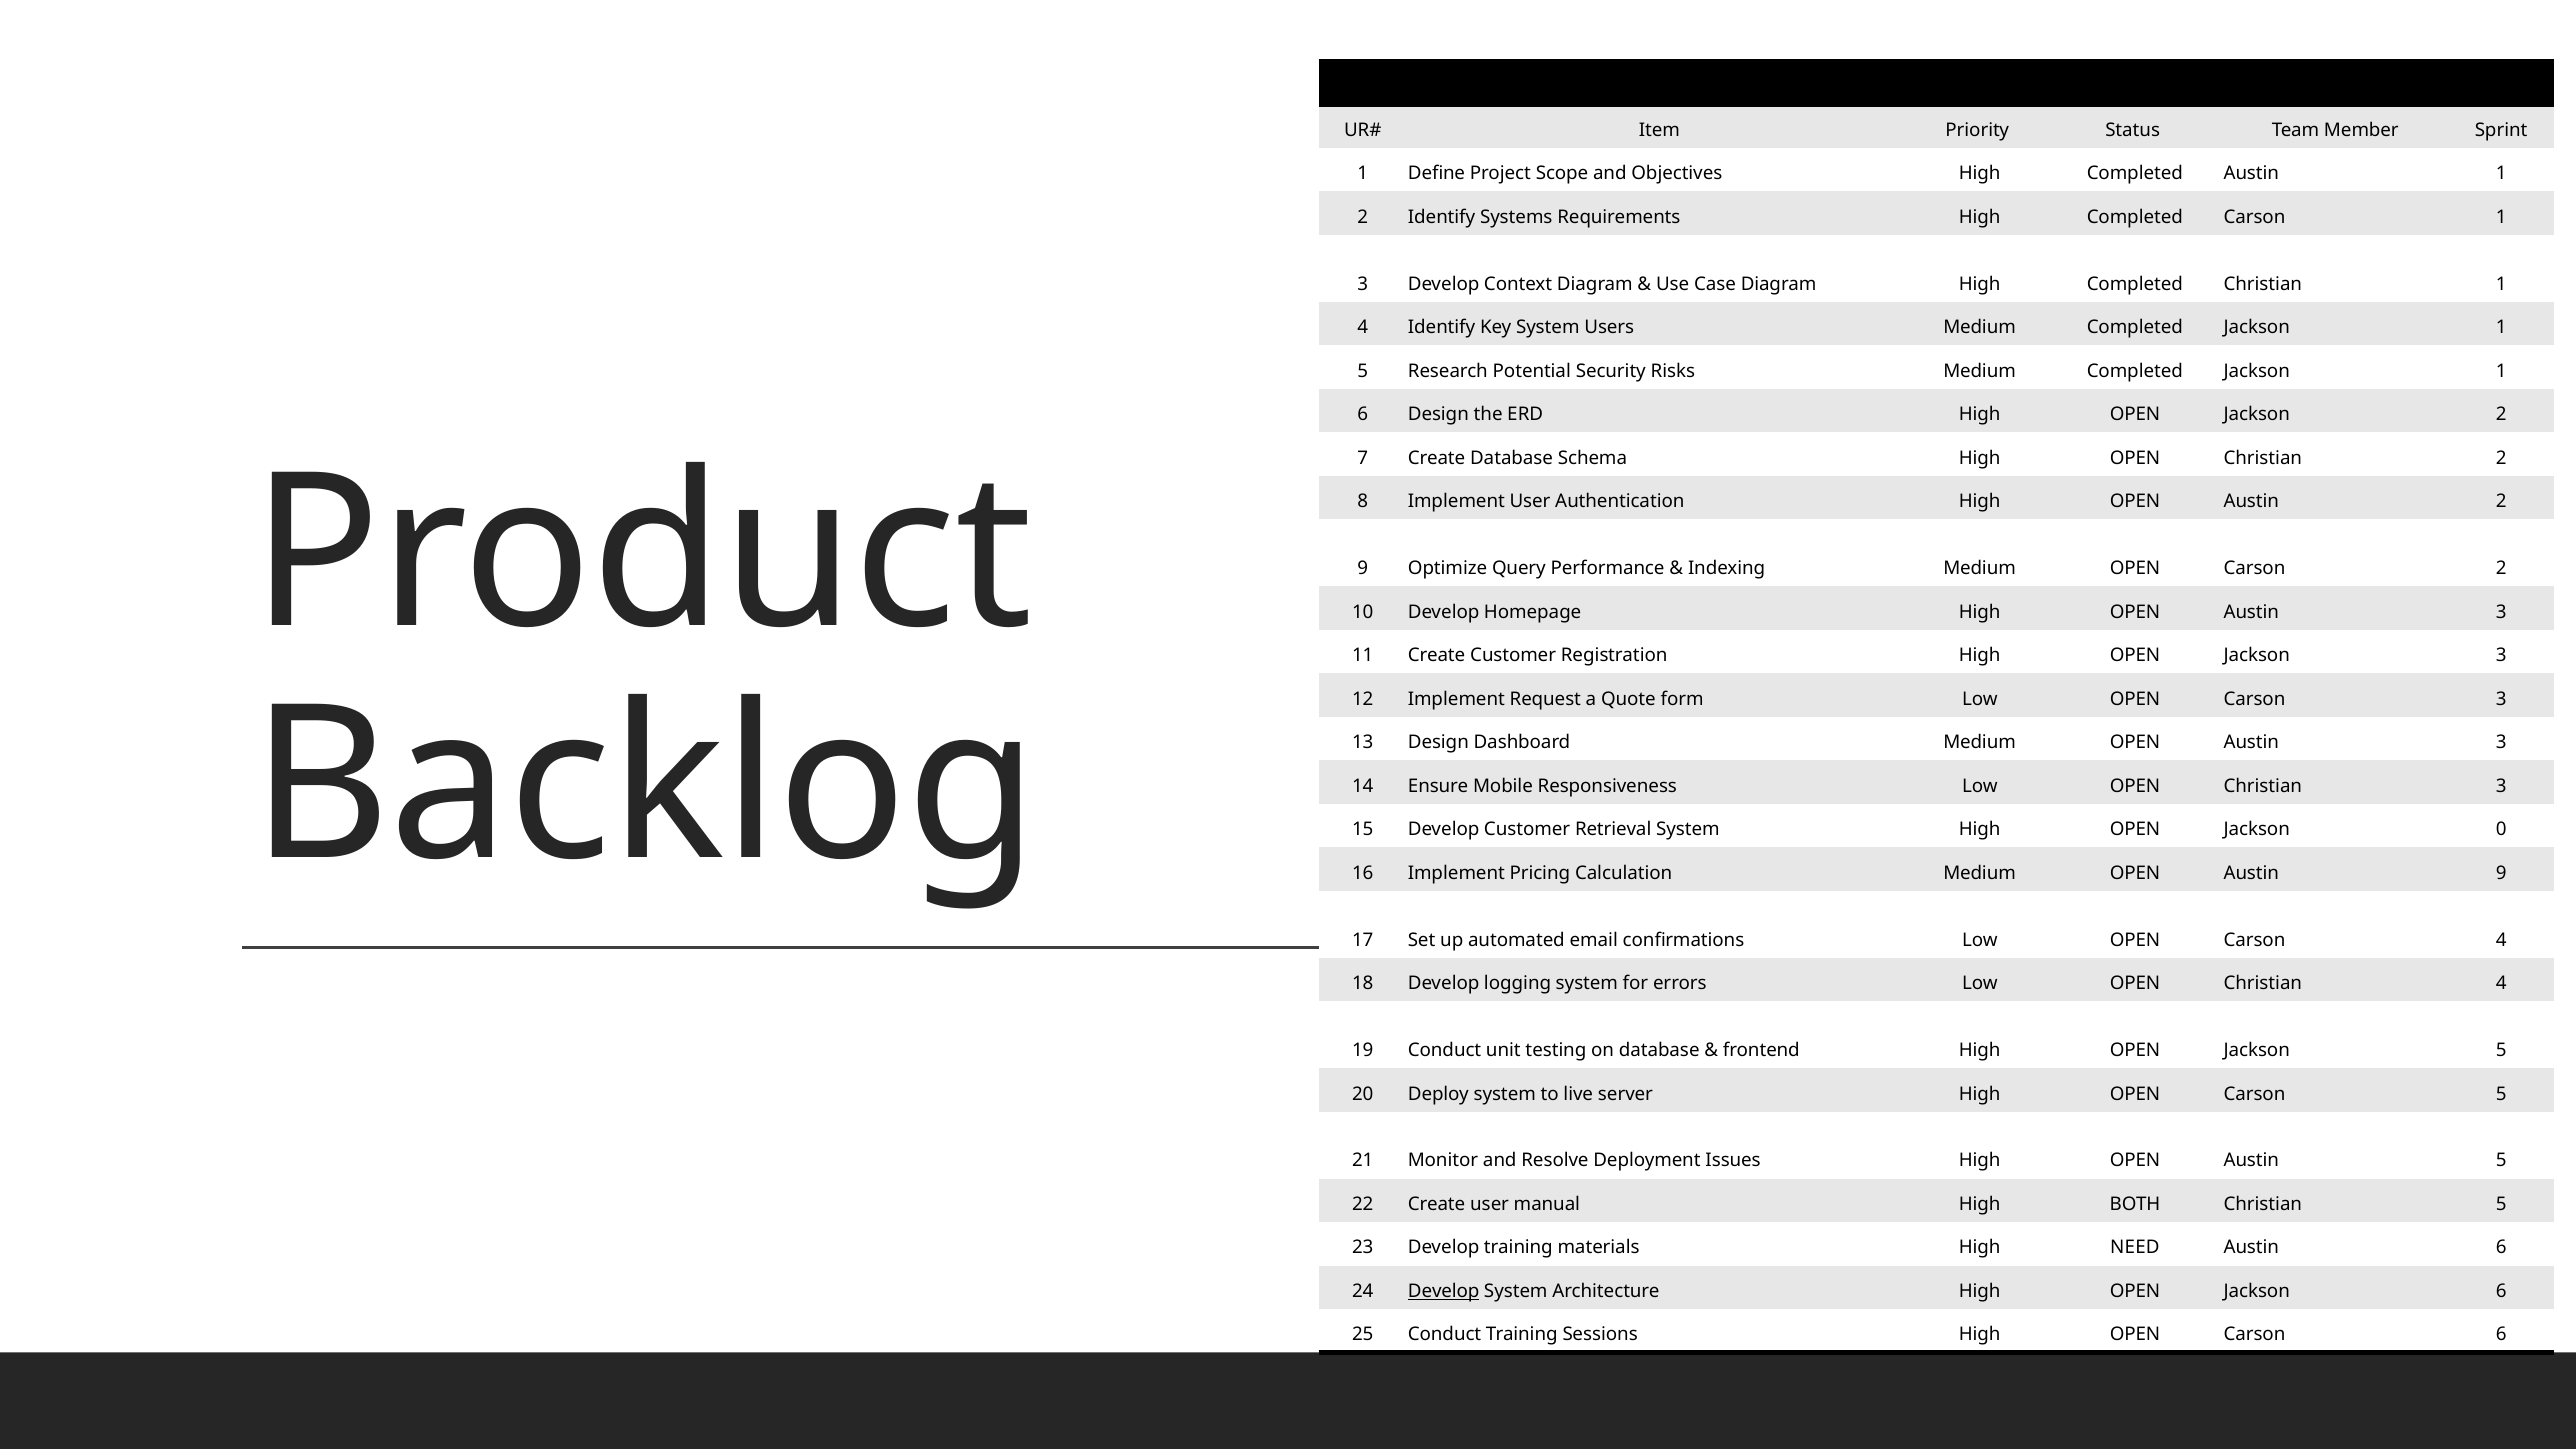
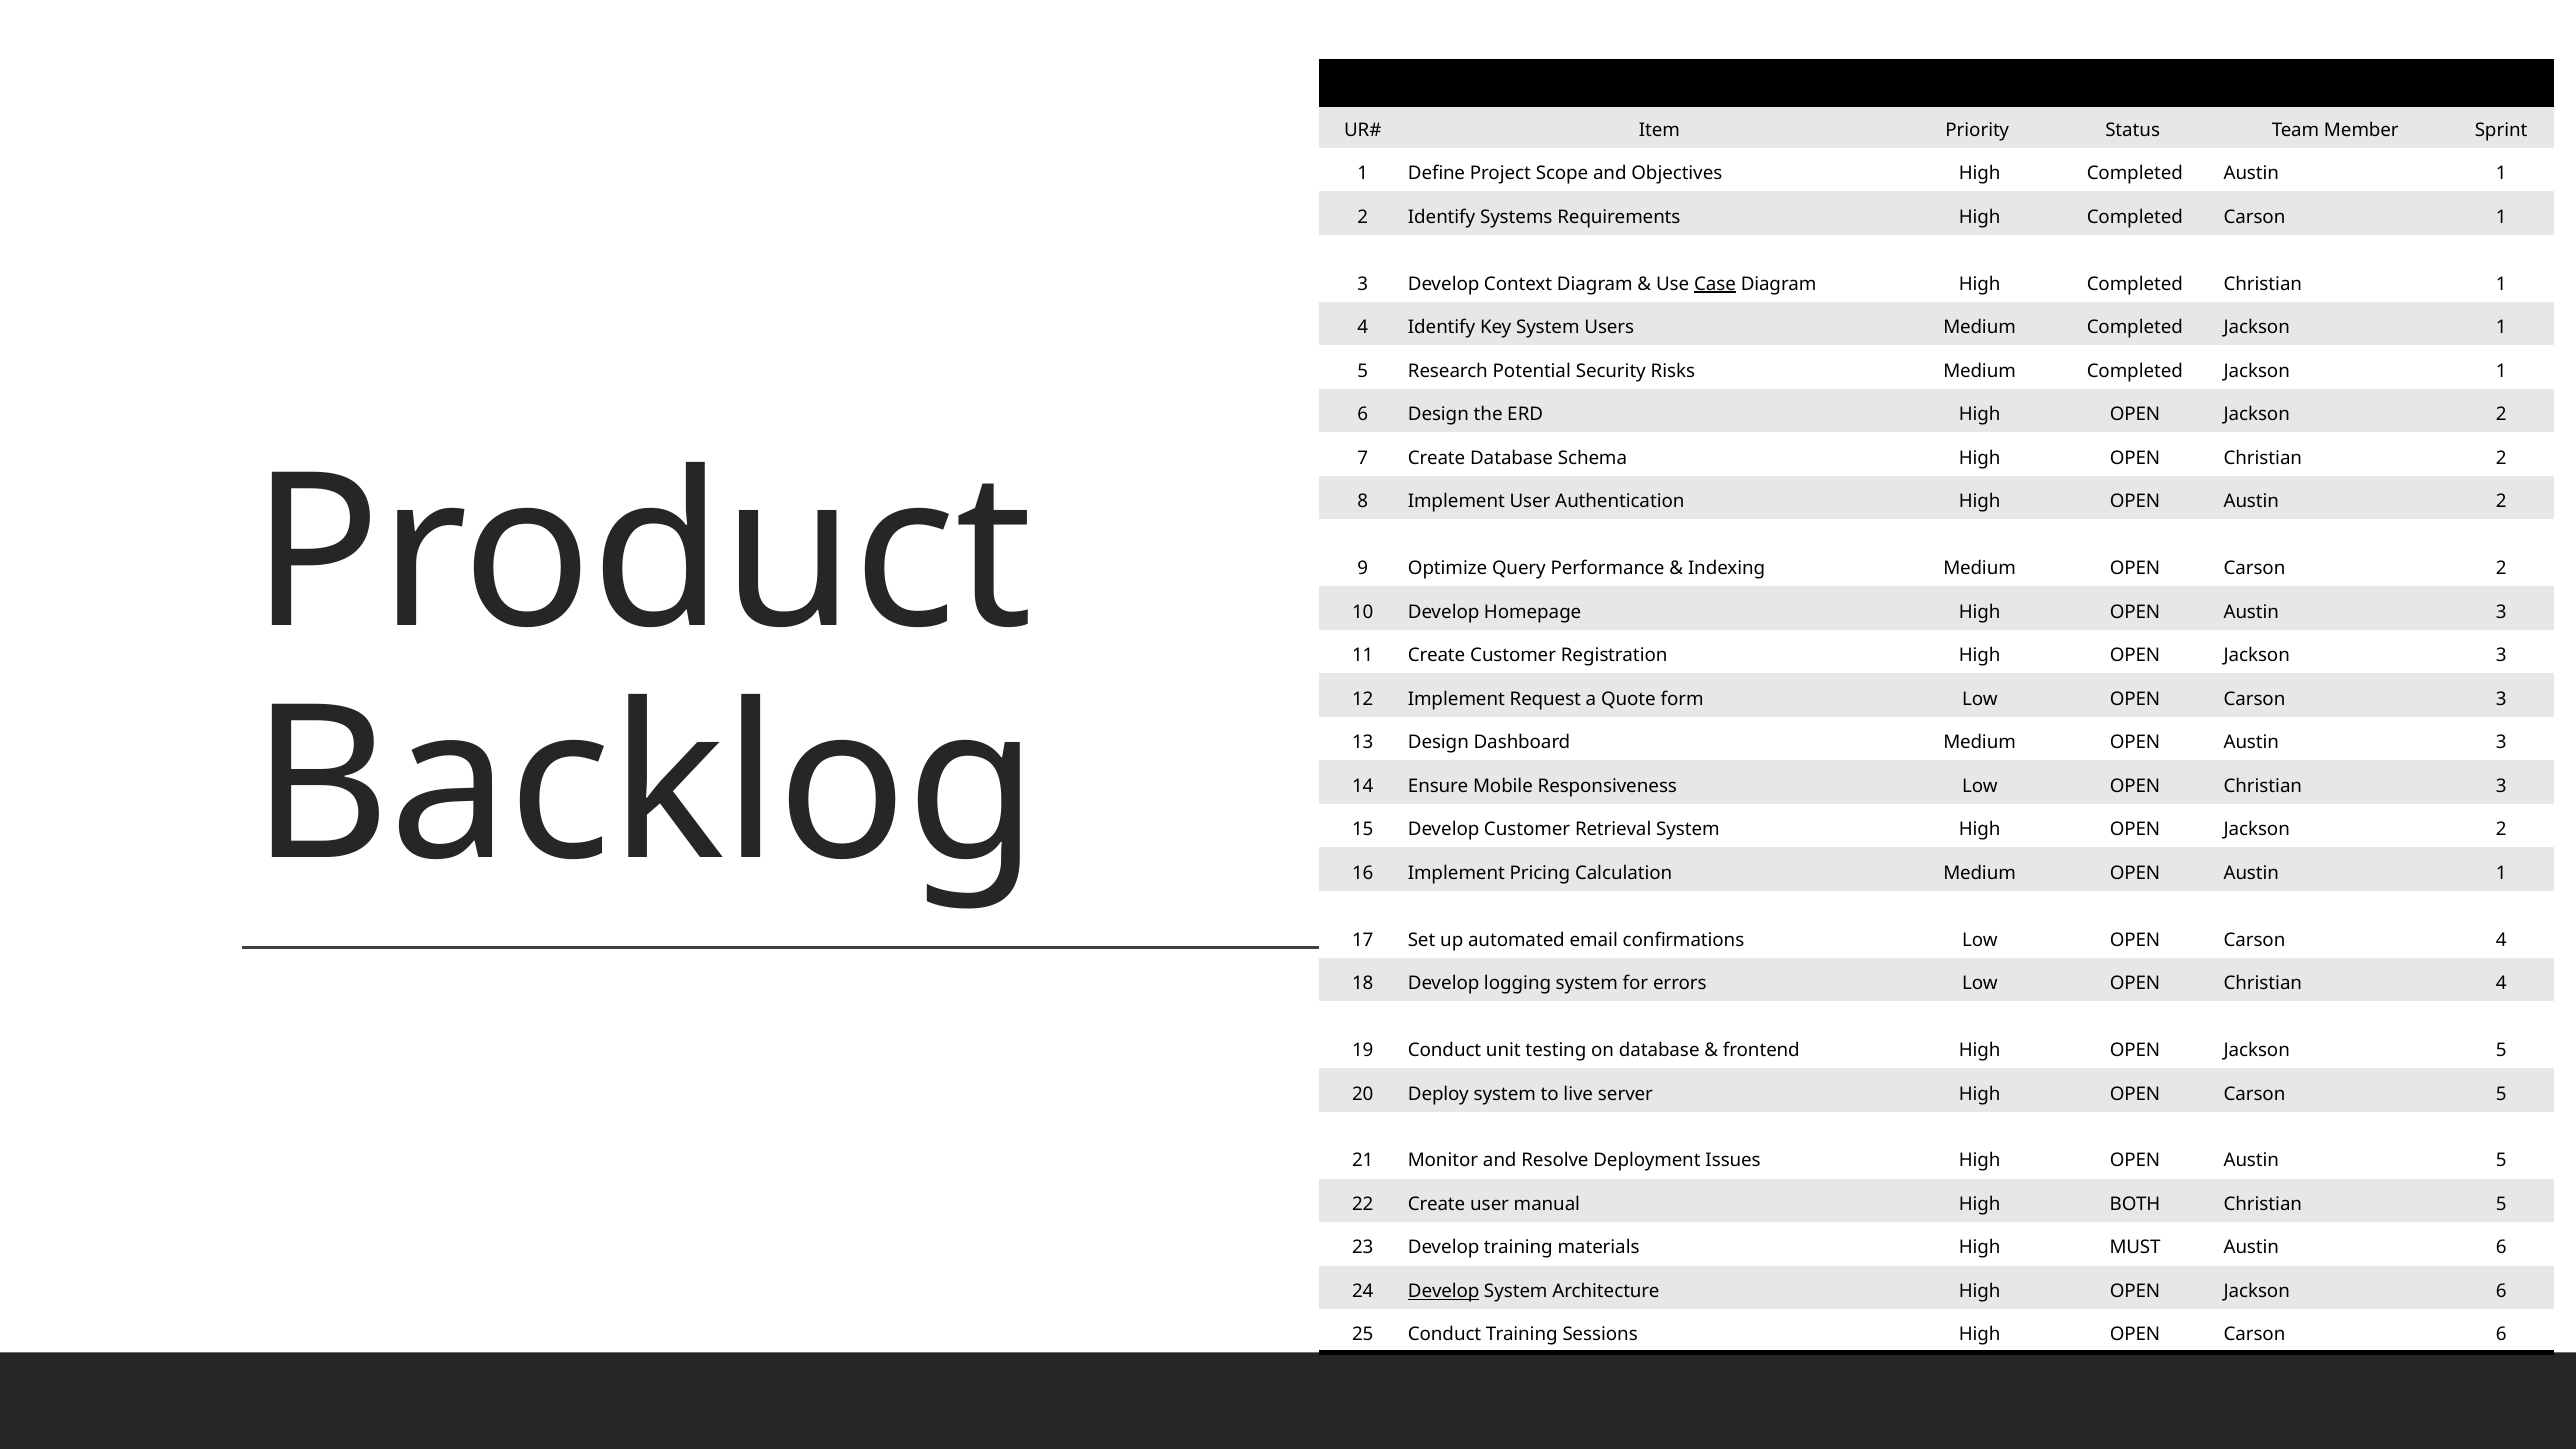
Case underline: none -> present (1715, 284)
0: 0 -> 2 (2501, 829)
OPEN Austin 9: 9 -> 1 (2501, 873)
NEED: NEED -> MUST (2135, 1248)
